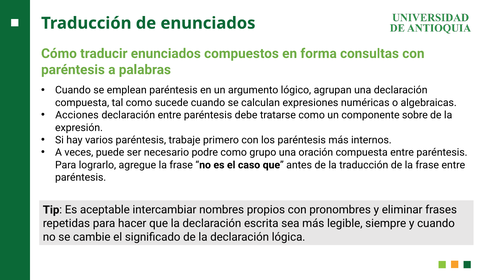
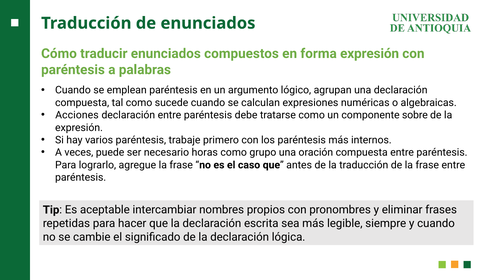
forma consultas: consultas -> expresión (370, 54)
podre: podre -> horas (205, 153)
